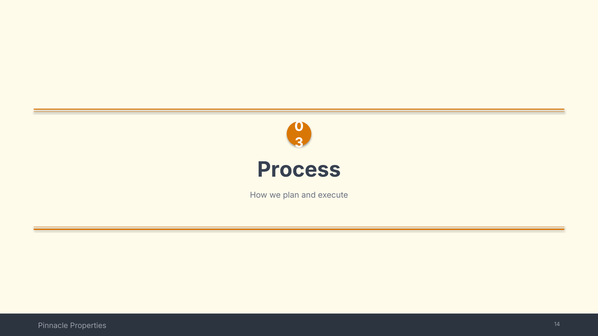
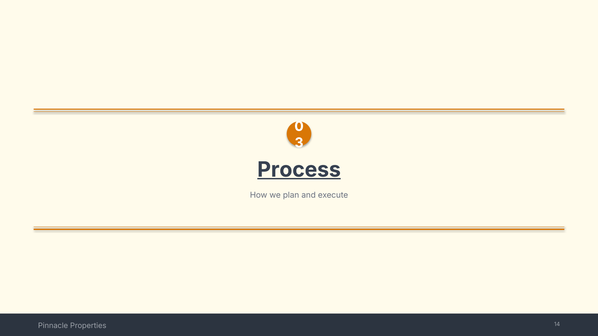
Process underline: none -> present (299, 170)
